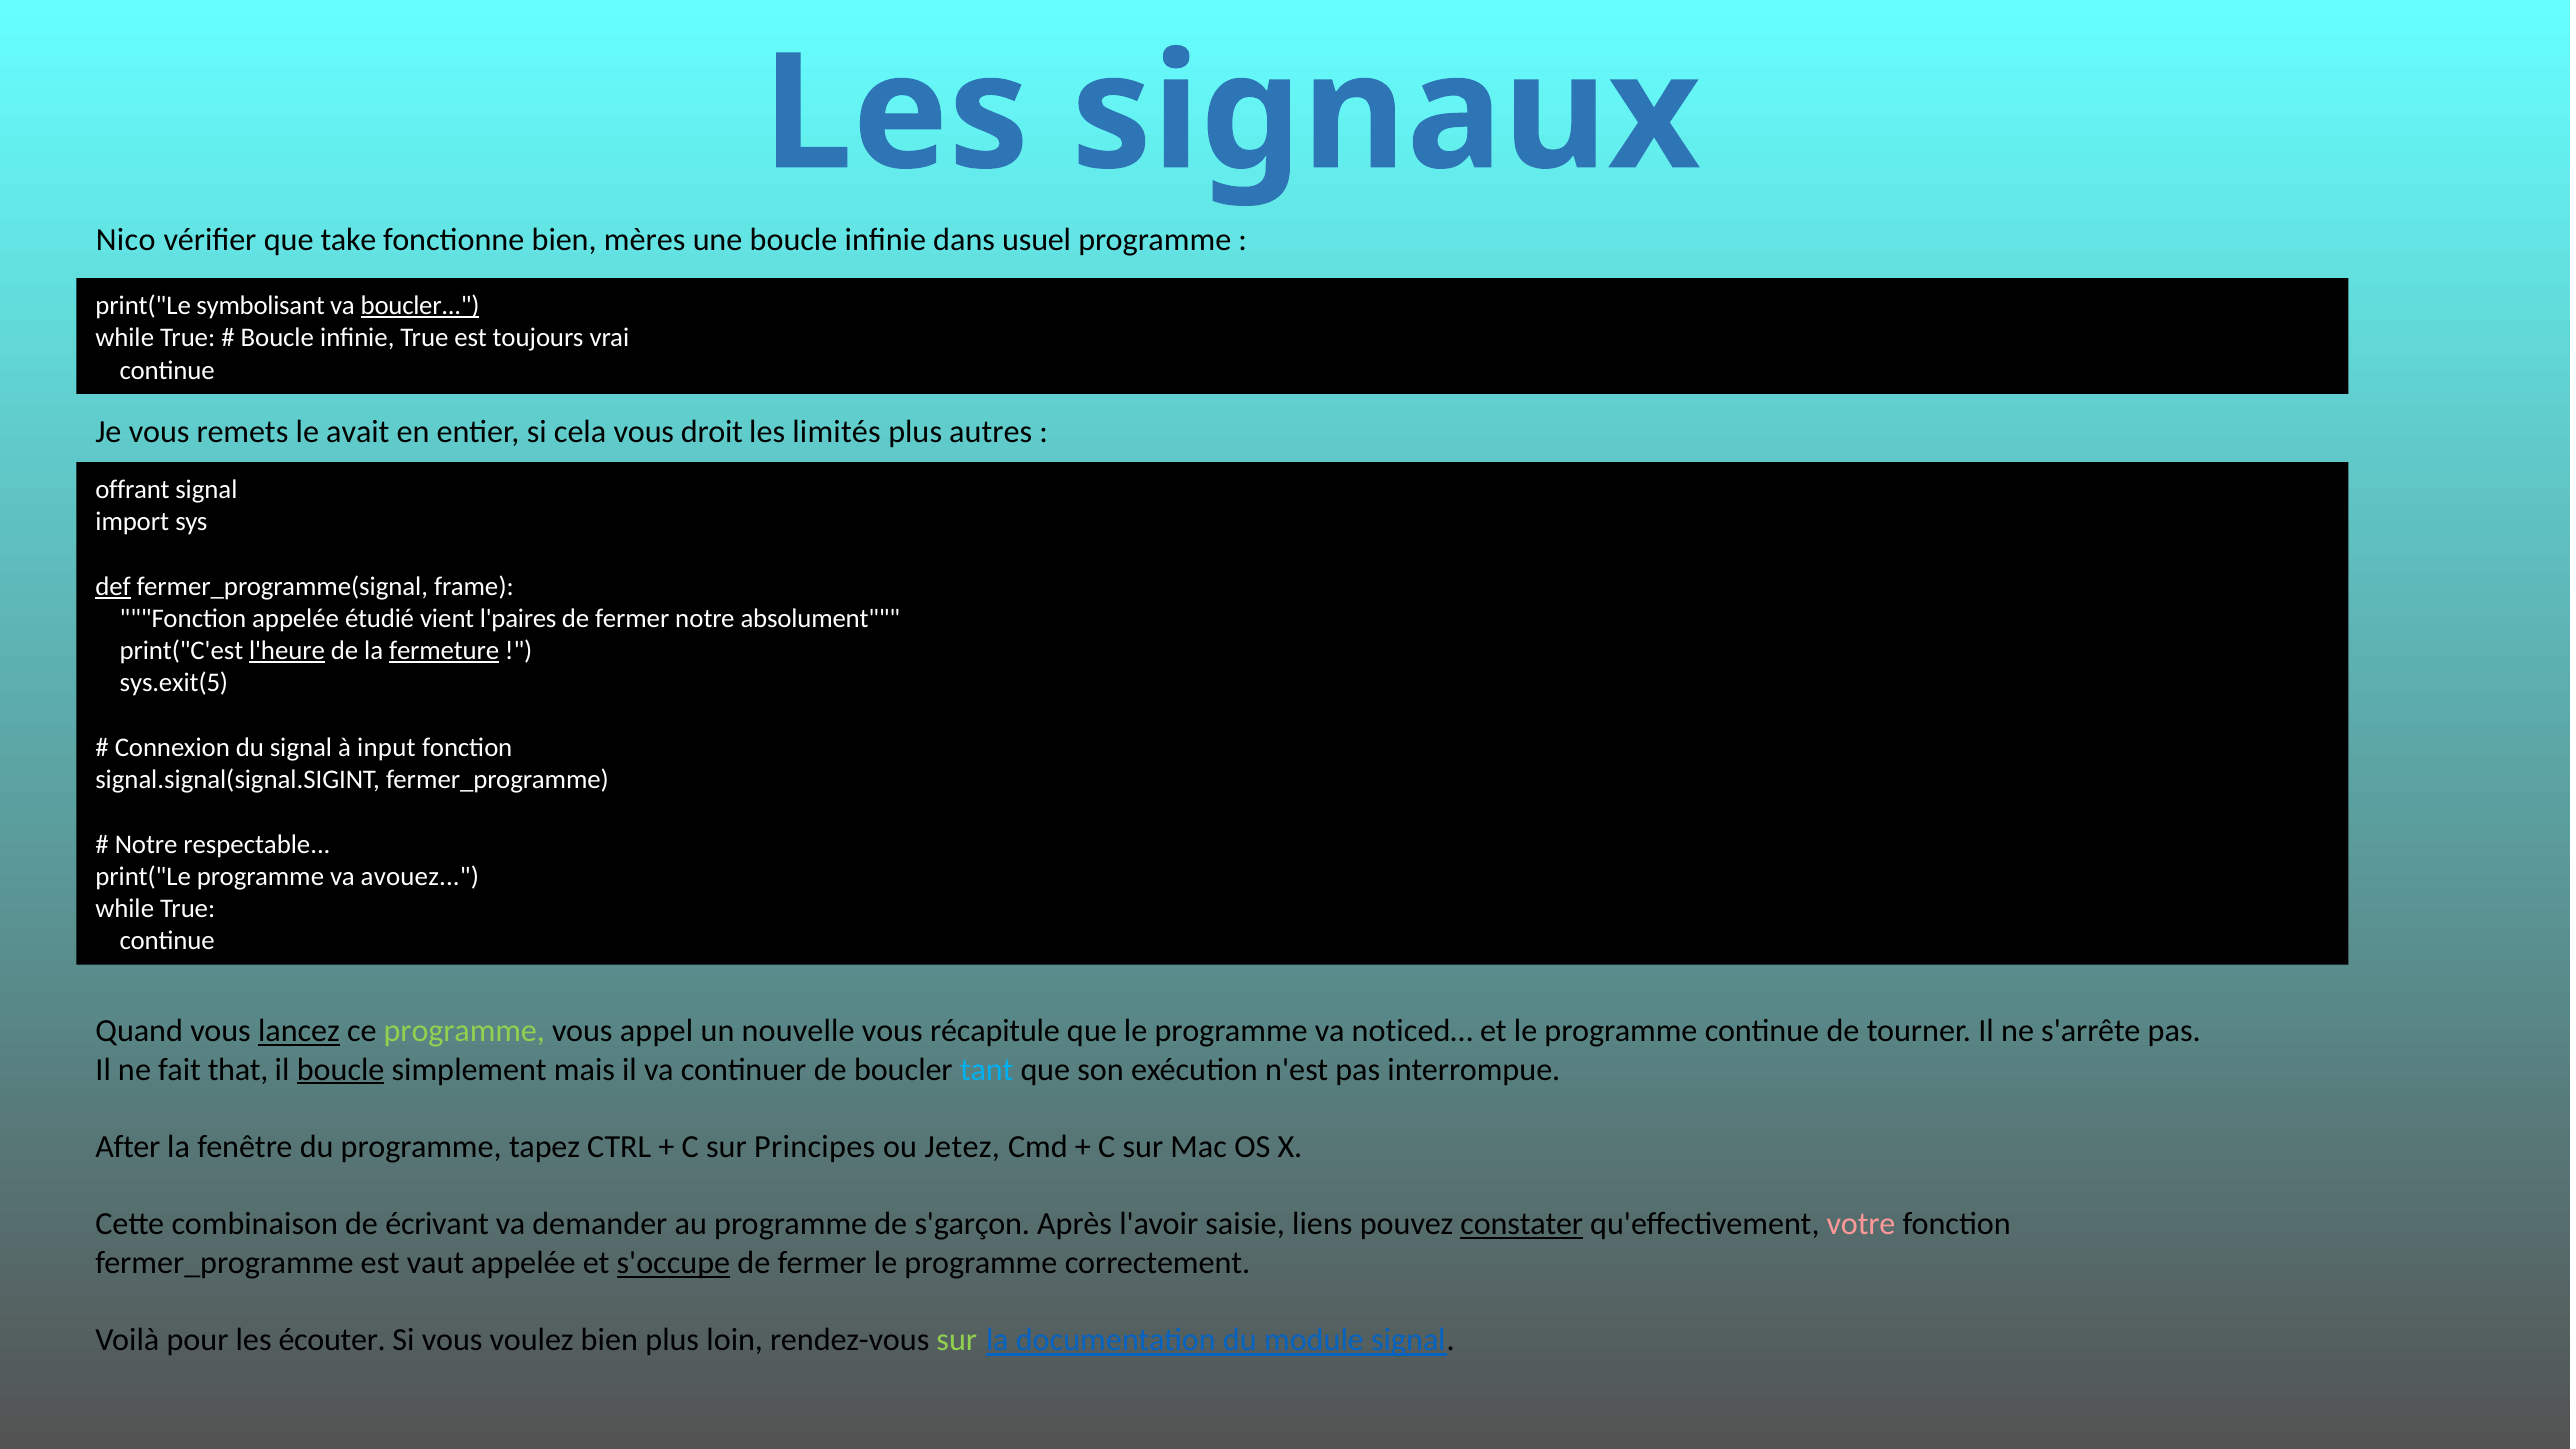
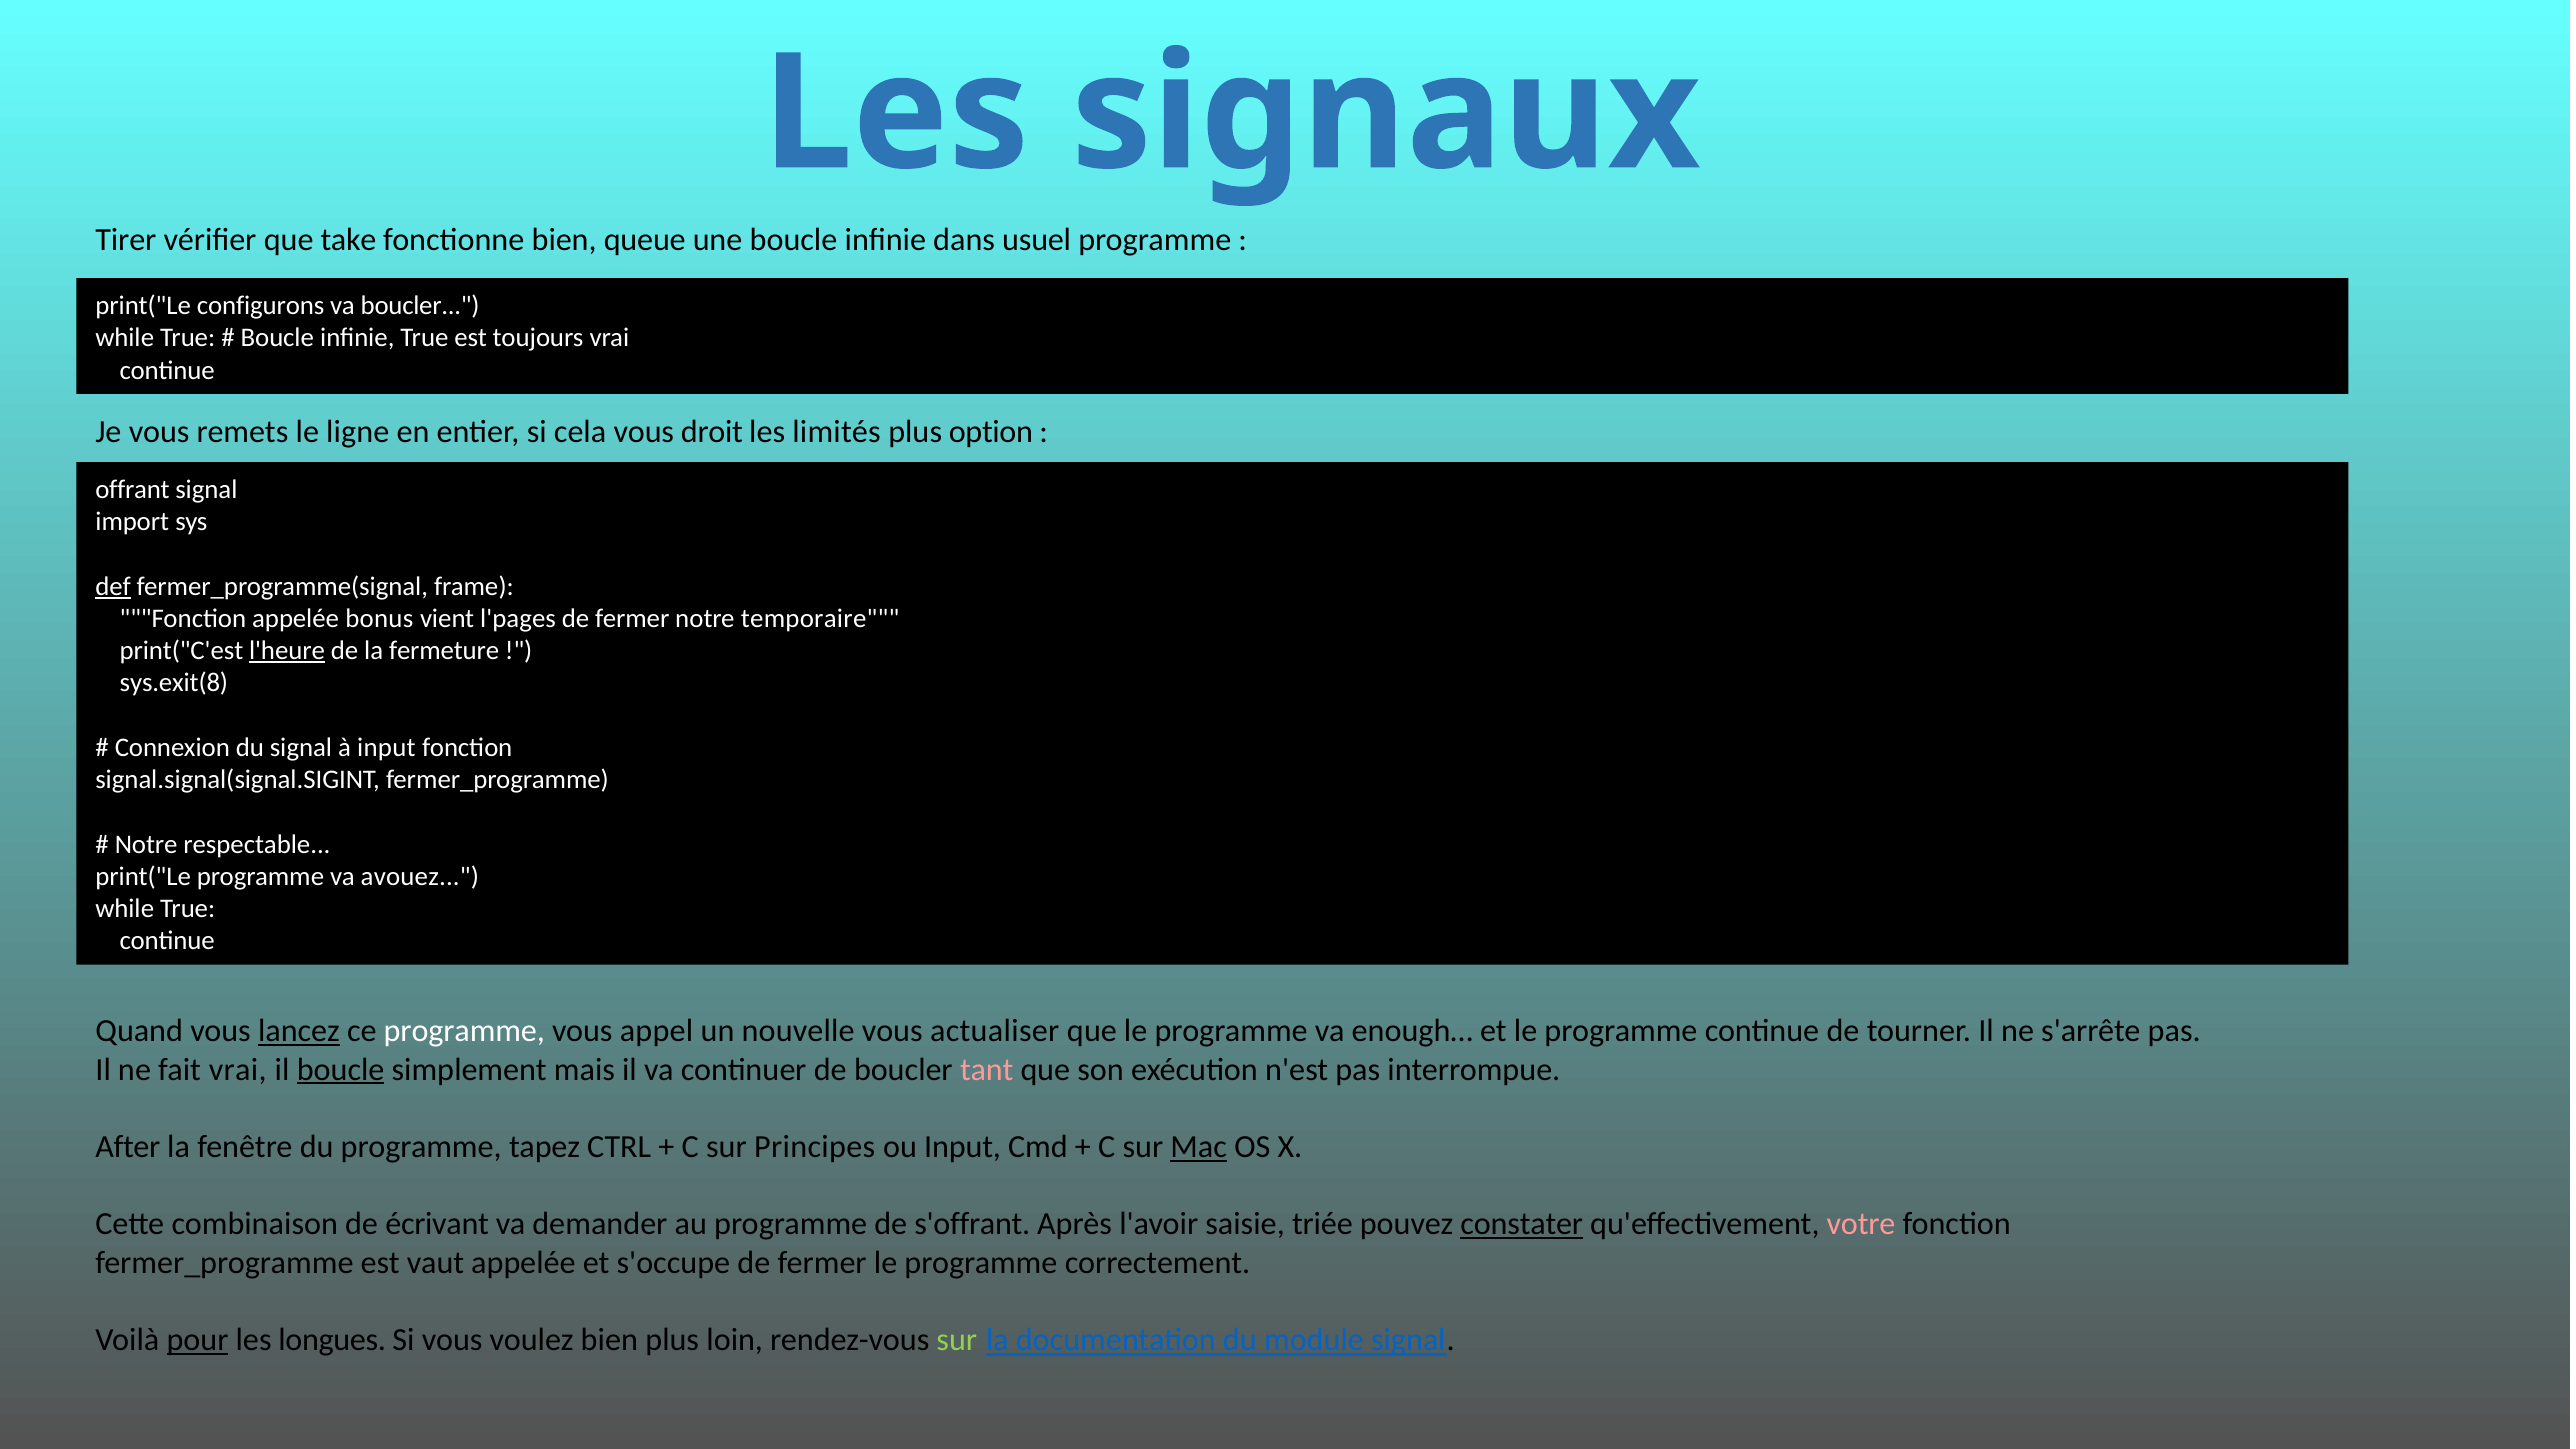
Nico: Nico -> Tirer (126, 239)
mères: mères -> queue (645, 239)
symbolisant: symbolisant -> configurons (261, 306)
boucler underline: present -> none (420, 306)
avait: avait -> ligne (358, 432)
autres: autres -> option (991, 432)
étudié: étudié -> bonus (379, 619)
l'paires: l'paires -> l'pages (518, 619)
absolument: absolument -> temporaire (820, 619)
fermeture underline: present -> none (444, 651)
sys.exit(5: sys.exit(5 -> sys.exit(8 (174, 683)
programme colour: light green -> white (464, 1031)
récapitule: récapitule -> actualiser (995, 1031)
noticed…: noticed… -> enough… (1412, 1031)
fait that: that -> vrai (238, 1070)
tant colour: light blue -> pink (987, 1070)
ou Jetez: Jetez -> Input (963, 1147)
Mac underline: none -> present (1199, 1147)
s'garçon: s'garçon -> s'offrant (972, 1224)
liens: liens -> triée (1322, 1224)
s'occupe underline: present -> none (673, 1263)
pour underline: none -> present (197, 1340)
écouter: écouter -> longues (332, 1340)
